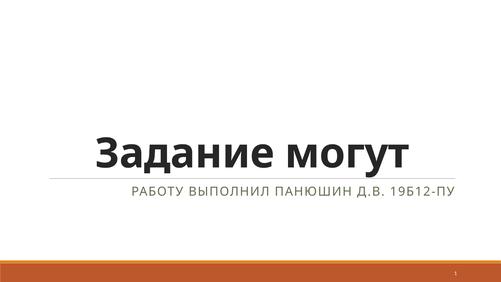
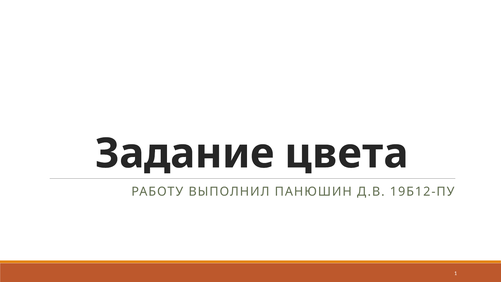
могут: могут -> цвета (347, 154)
